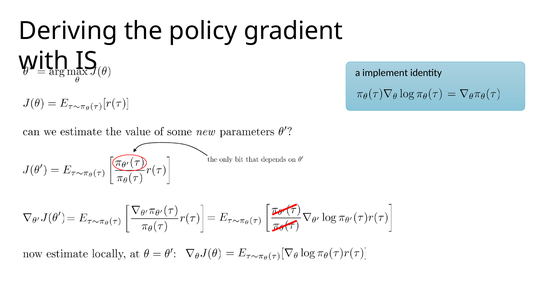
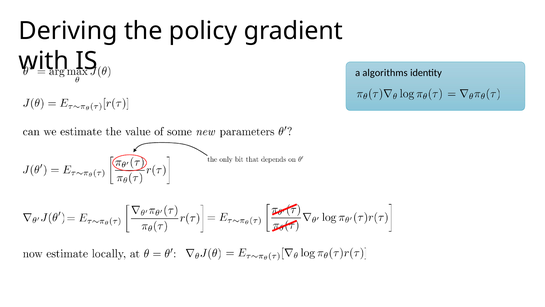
implement: implement -> algorithms (385, 73)
